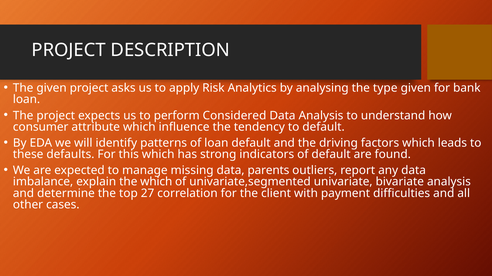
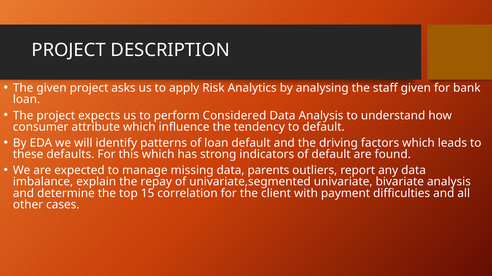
type: type -> staff (385, 88)
the which: which -> repay (156, 182)
27: 27 -> 15 (148, 194)
